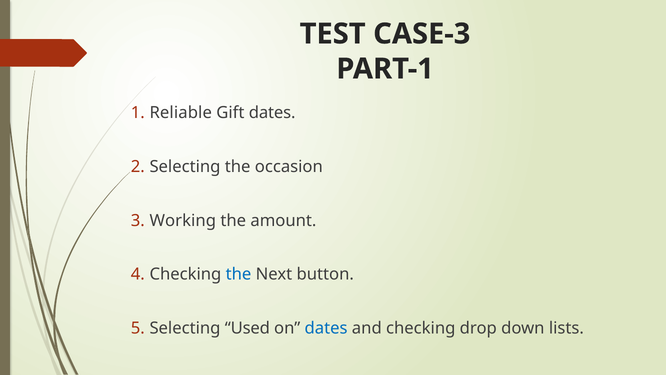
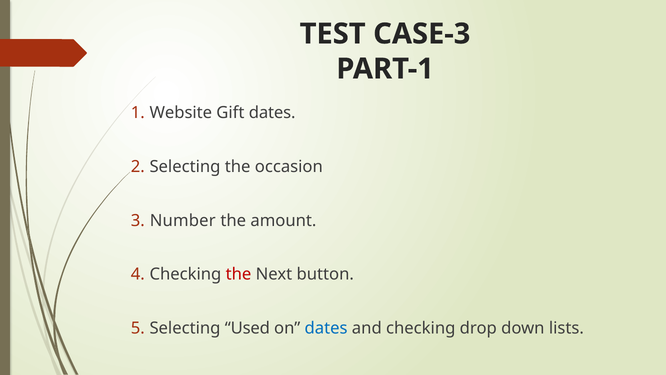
Reliable: Reliable -> Website (181, 113)
Working: Working -> Number (183, 220)
the colour: blue -> red (238, 274)
